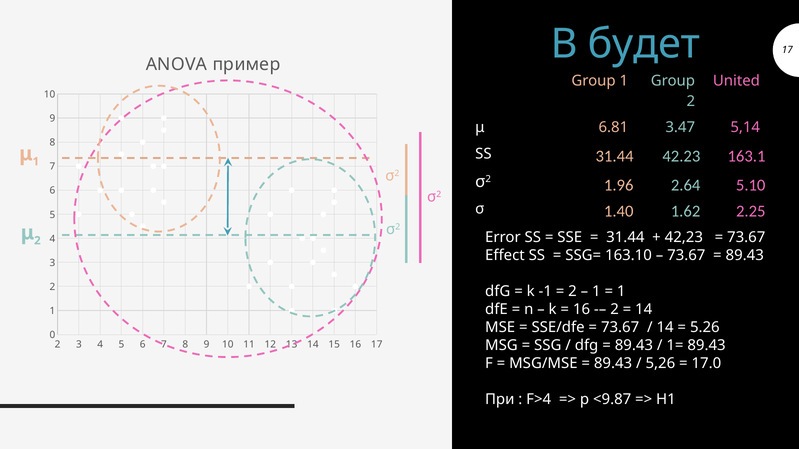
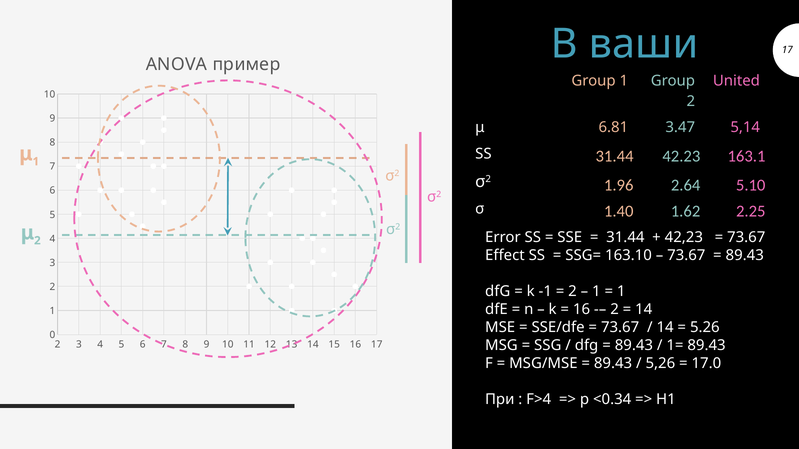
будет: будет -> ваши (644, 44)
<9.87: <9.87 -> <0.34 (612, 399)
